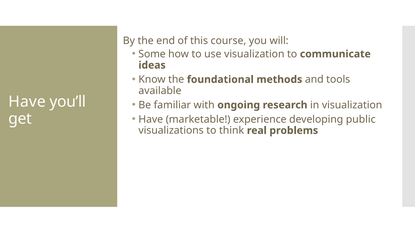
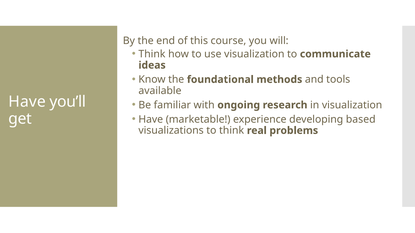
Some: Some -> Think (152, 54)
public: public -> based (361, 120)
